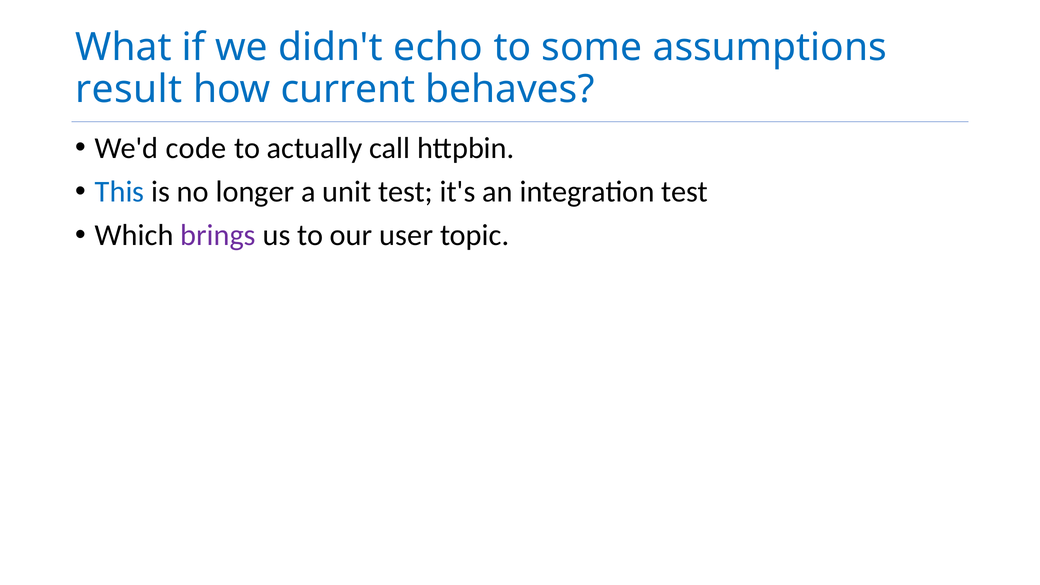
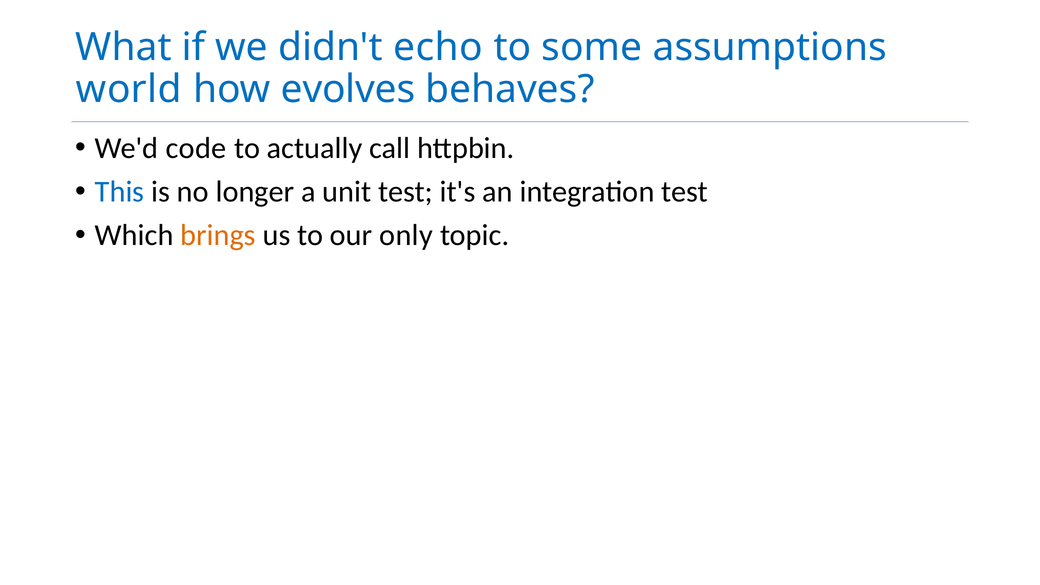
result: result -> world (129, 89)
current: current -> evolves (348, 89)
brings colour: purple -> orange (218, 235)
user: user -> only (406, 235)
